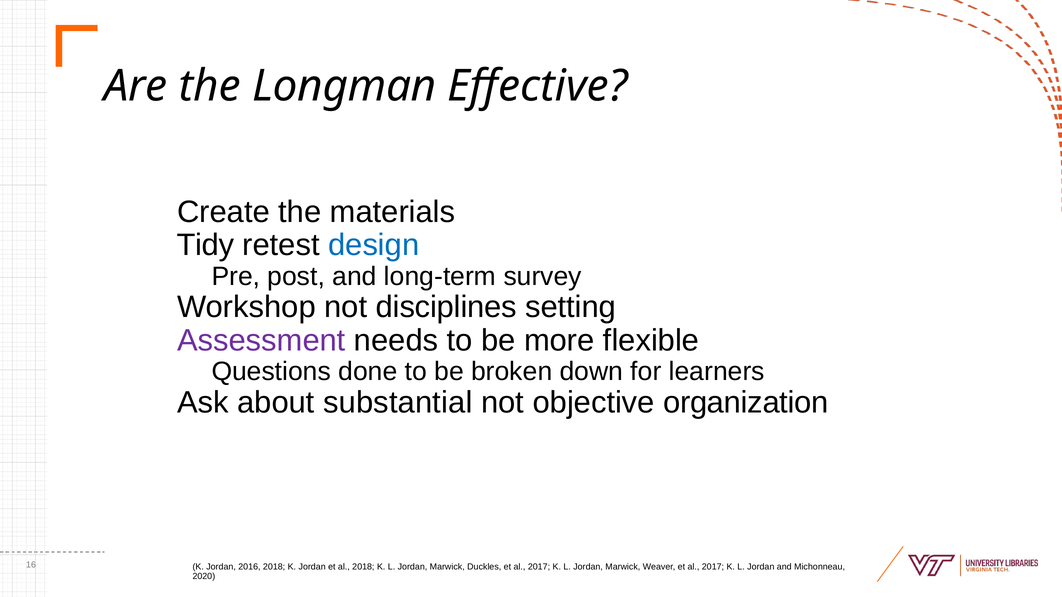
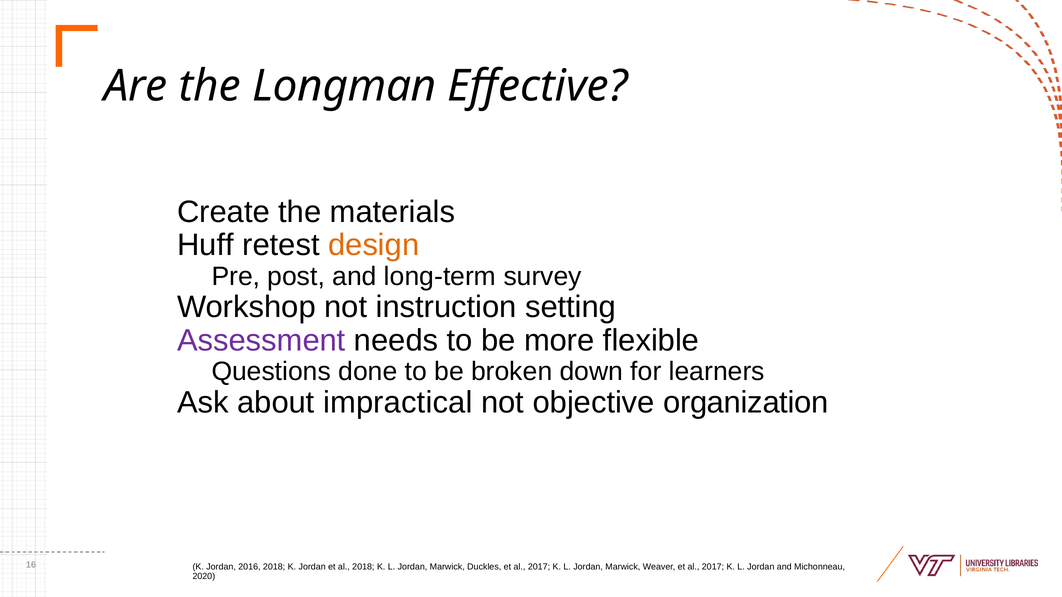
Tidy: Tidy -> Huff (205, 245)
design colour: blue -> orange (374, 245)
disciplines: disciplines -> instruction (446, 307)
substantial: substantial -> impractical (398, 403)
